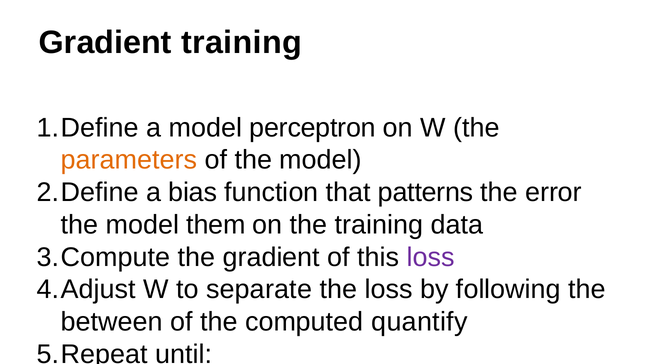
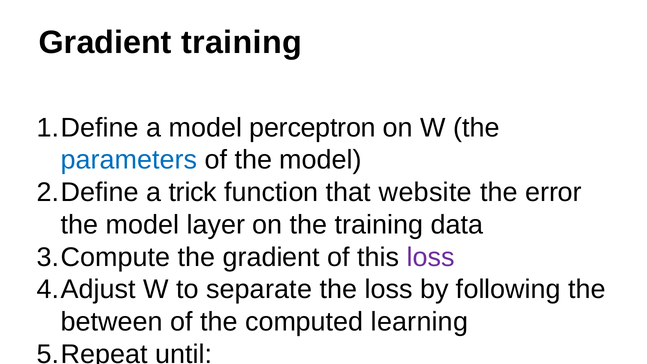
parameters colour: orange -> blue (129, 160)
bias: bias -> trick (193, 192)
patterns: patterns -> website (425, 192)
them: them -> layer (216, 225)
quantify: quantify -> learning (419, 322)
